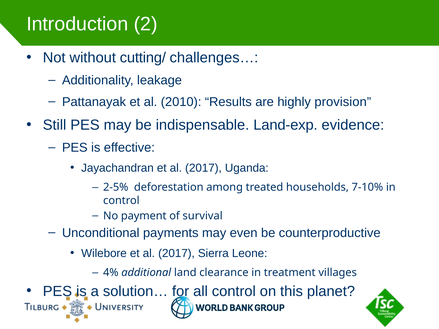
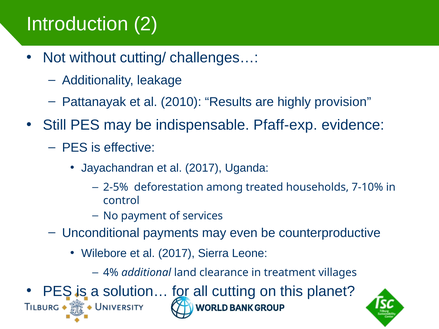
Land-exp: Land-exp -> Pfaff-exp (285, 125)
survival: survival -> services (203, 216)
all control: control -> cutting (234, 291)
